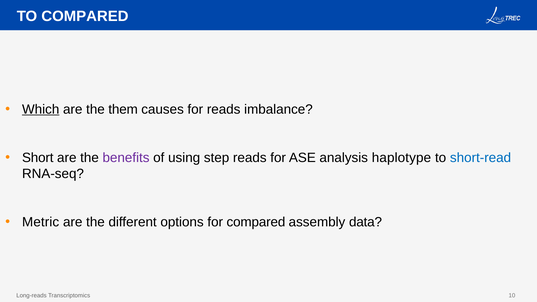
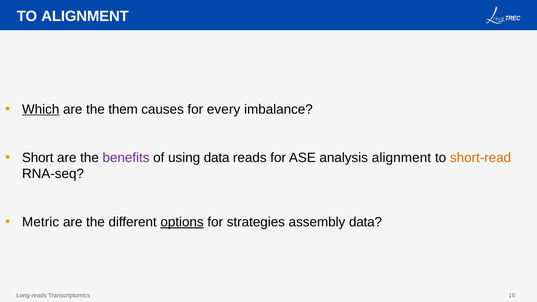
TO COMPARED: COMPARED -> ALIGNMENT (85, 16)
for reads: reads -> every (224, 109)
using step: step -> data (217, 158)
analysis haplotype: haplotype -> alignment (401, 158)
short-read colour: blue -> orange (481, 158)
options underline: none -> present (182, 222)
for compared: compared -> strategies (256, 222)
